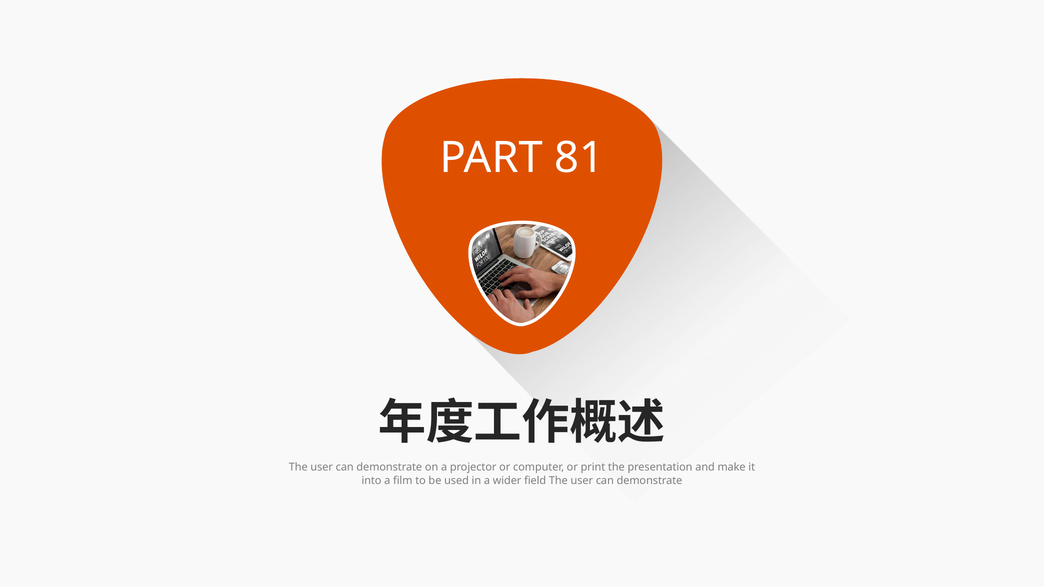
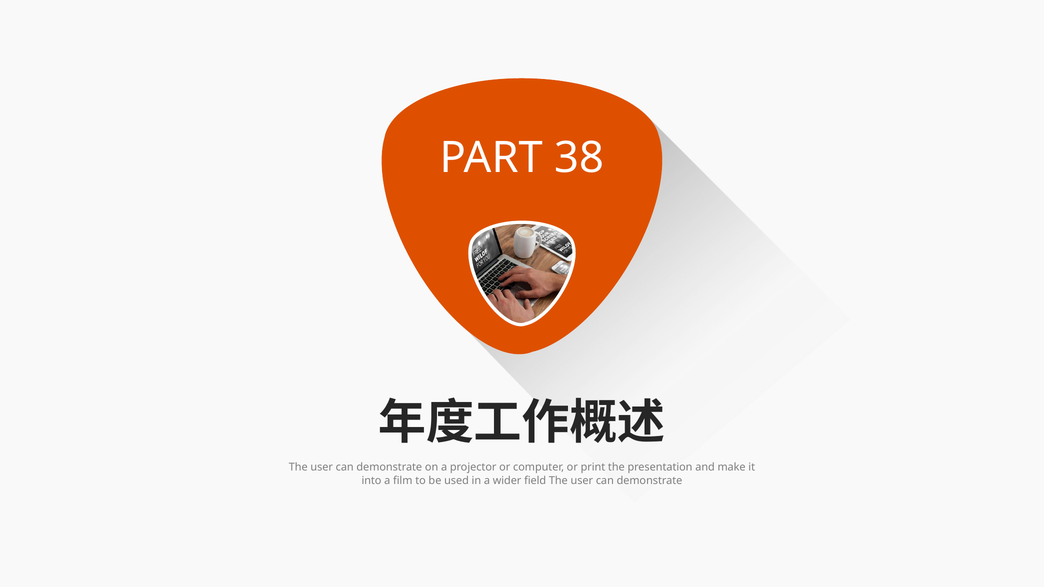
81: 81 -> 38 (579, 158)
